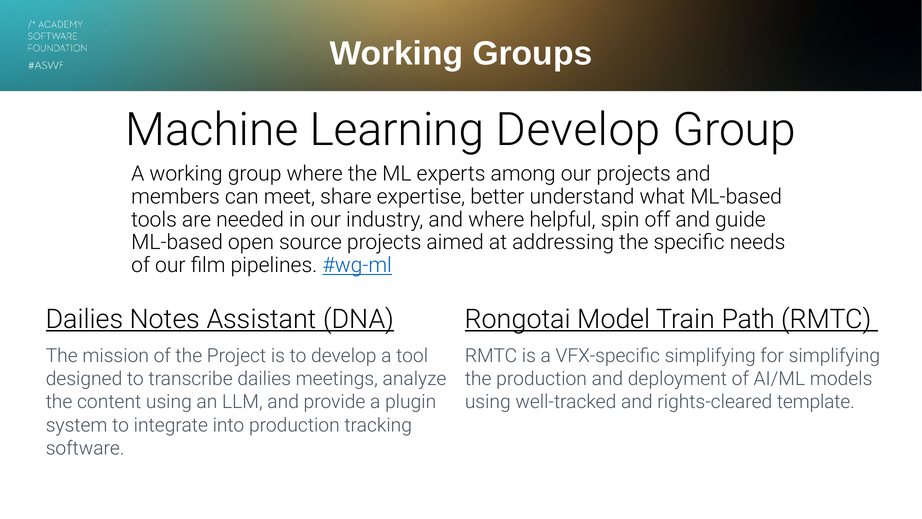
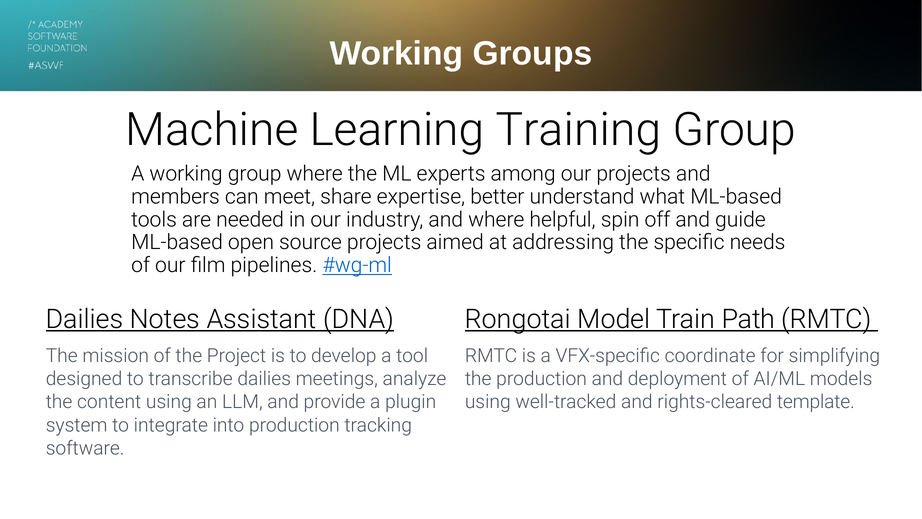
Learning Develop: Develop -> Training (578, 130)
VFX-specific simplifying: simplifying -> coordinate (710, 356)
